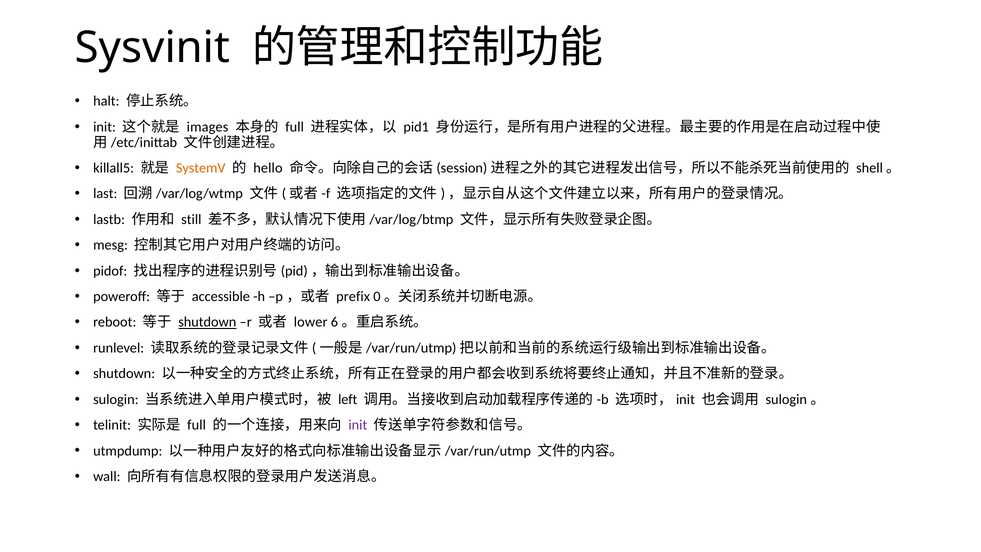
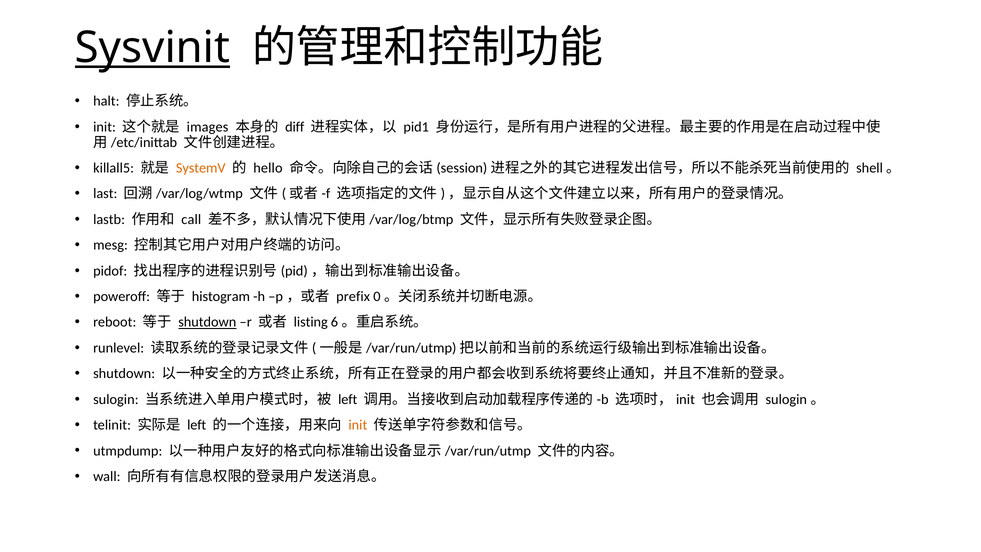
Sysvinit underline: none -> present (152, 48)
full: full -> diff (295, 127)
still: still -> call (191, 219)
accessible: accessible -> histogram (221, 296)
lower: lower -> listing (311, 322)
full: full -> left (197, 425)
init colour: purple -> orange (358, 425)
